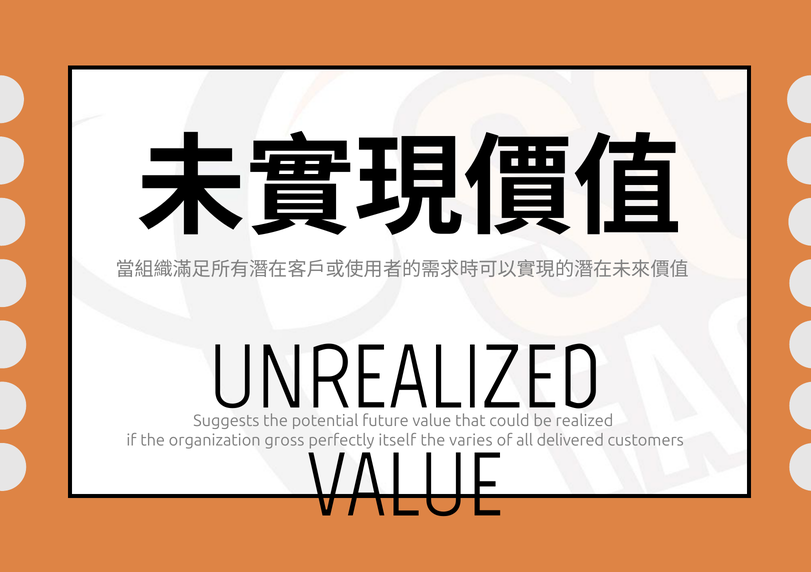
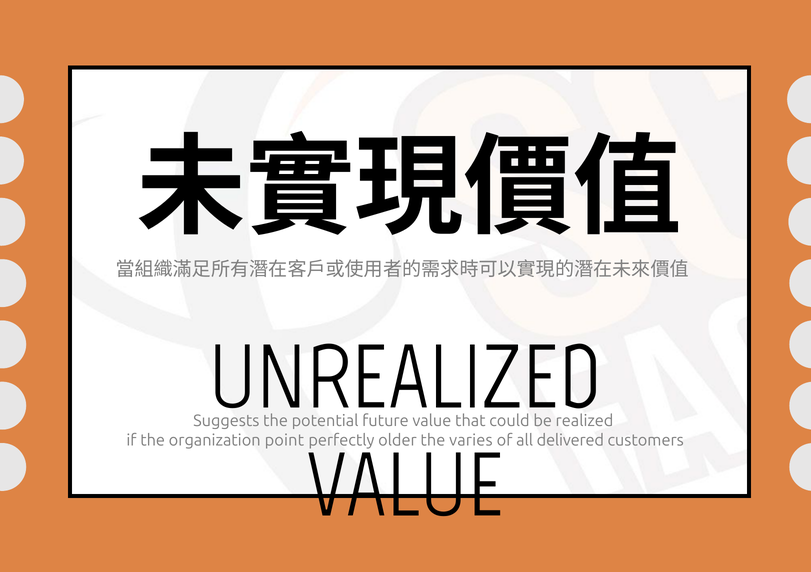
gross: gross -> point (284, 440)
itself: itself -> older (397, 440)
